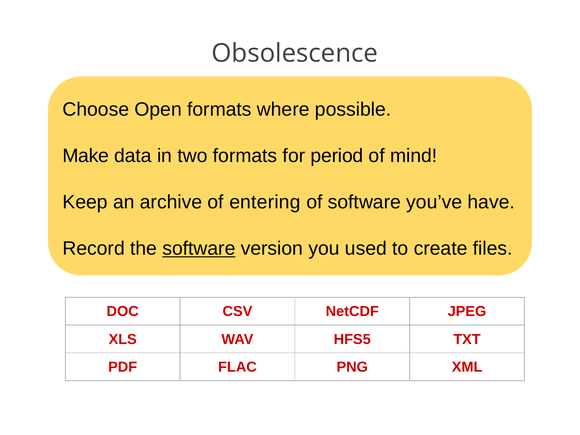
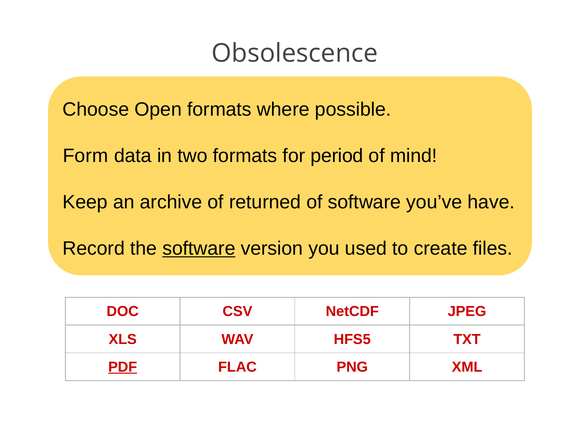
Make: Make -> Form (86, 156)
entering: entering -> returned (265, 202)
PDF underline: none -> present (123, 367)
